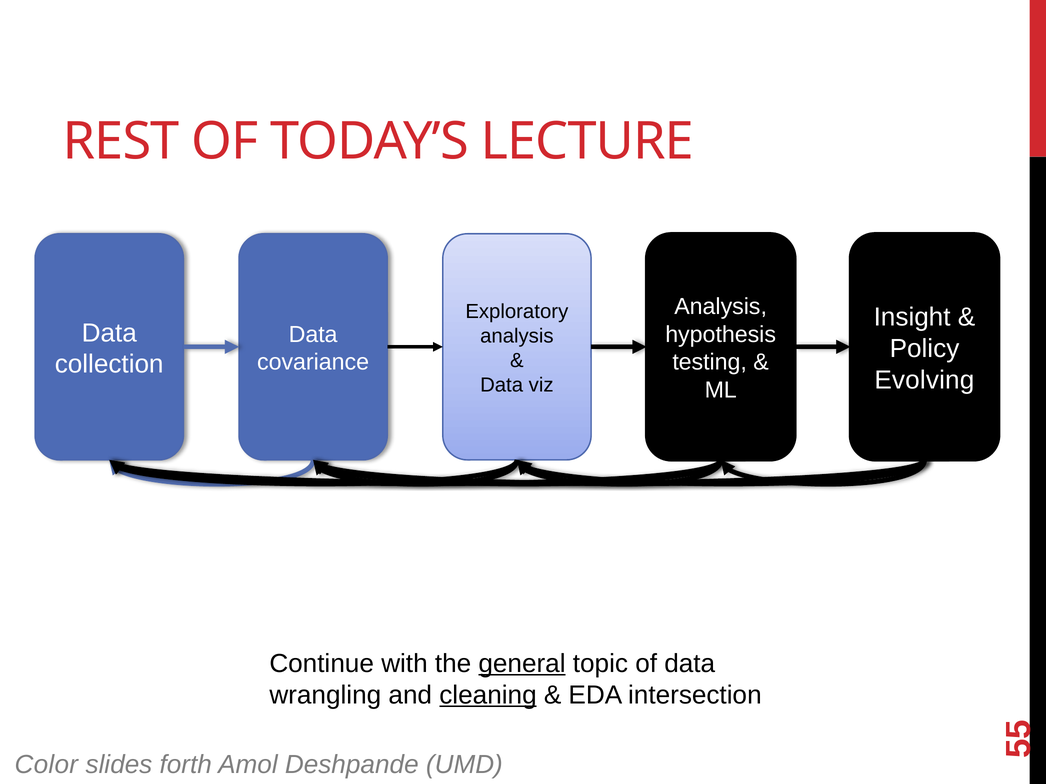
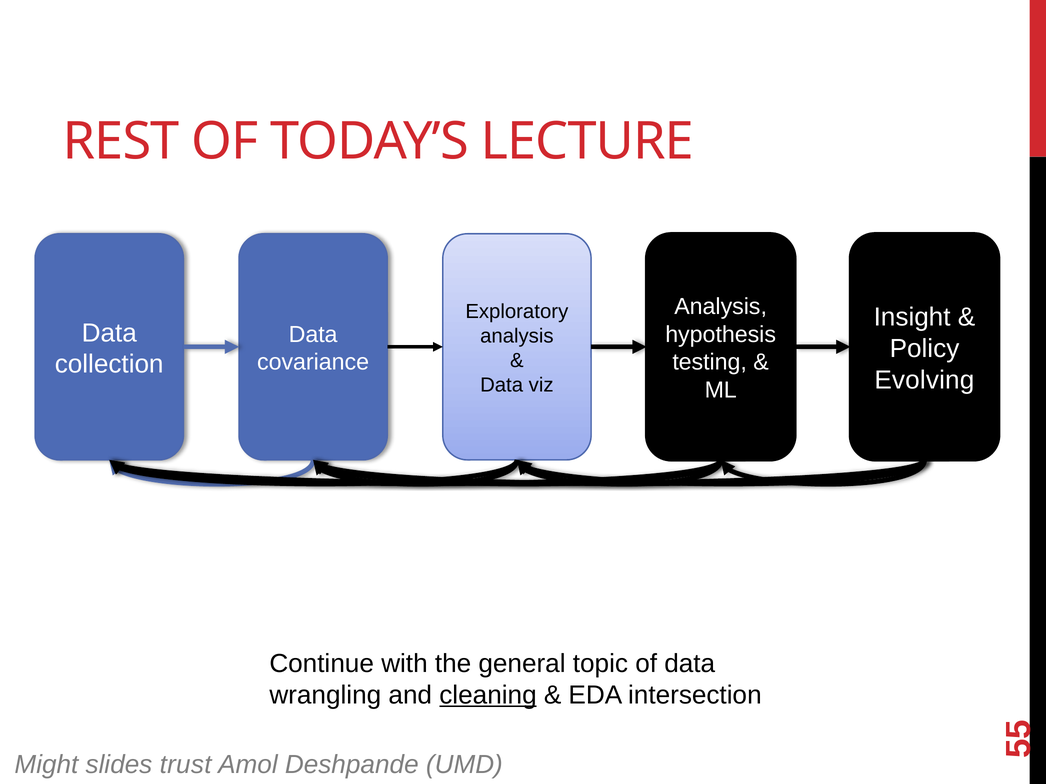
general underline: present -> none (522, 664)
Color: Color -> Might (46, 765)
forth: forth -> trust (186, 765)
